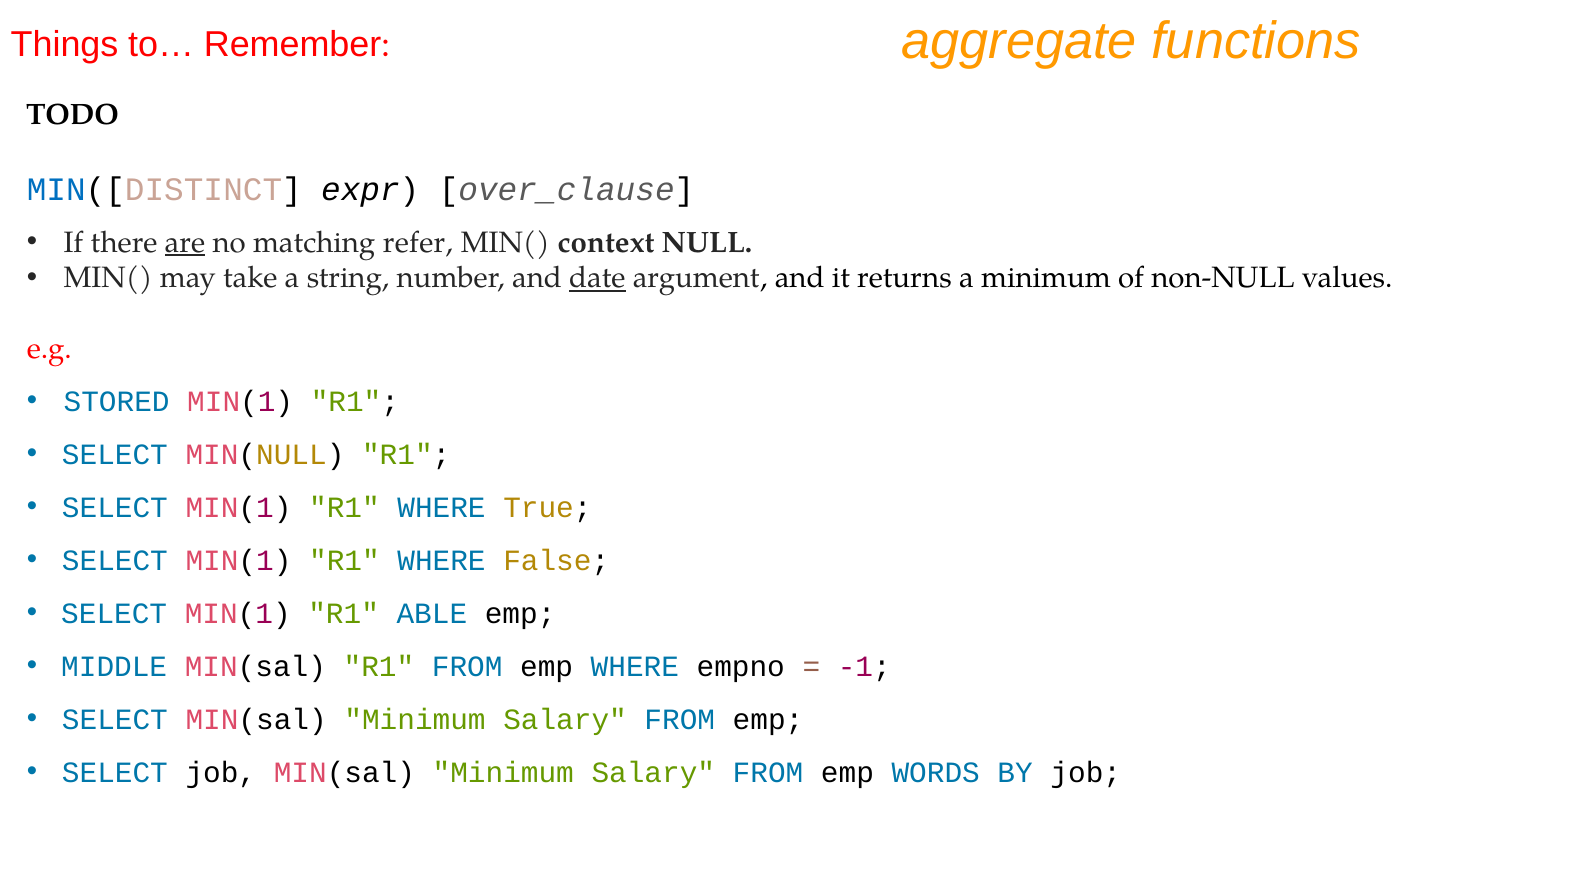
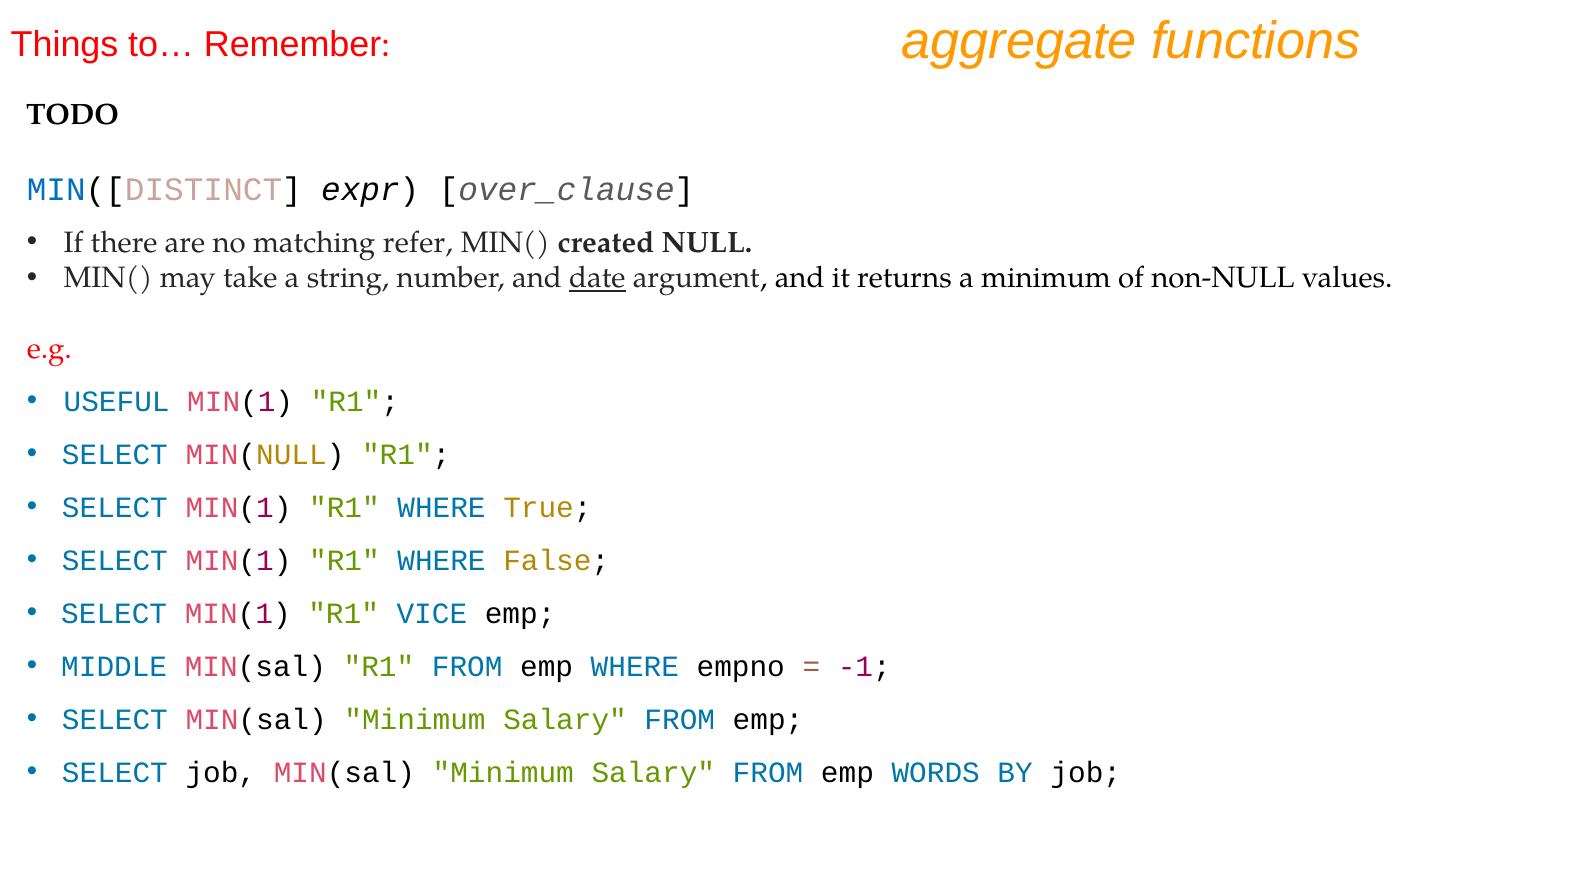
are underline: present -> none (185, 243)
context: context -> created (606, 243)
STORED: STORED -> USEFUL (117, 401)
ABLE: ABLE -> VICE (432, 613)
